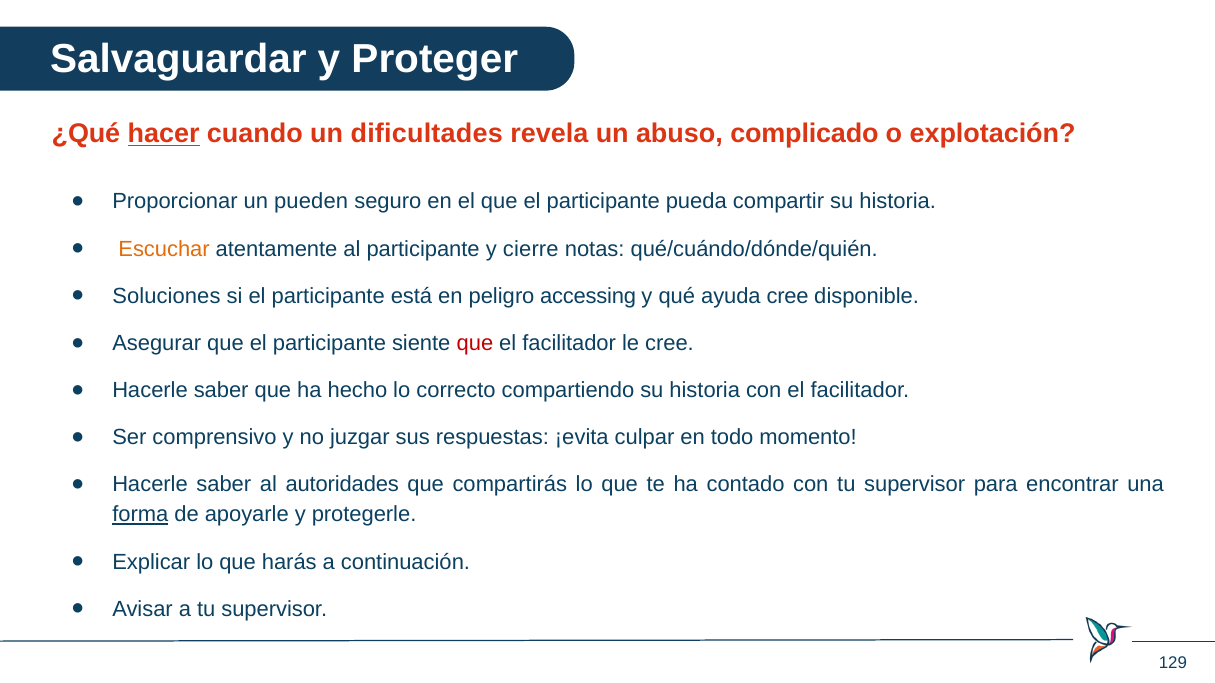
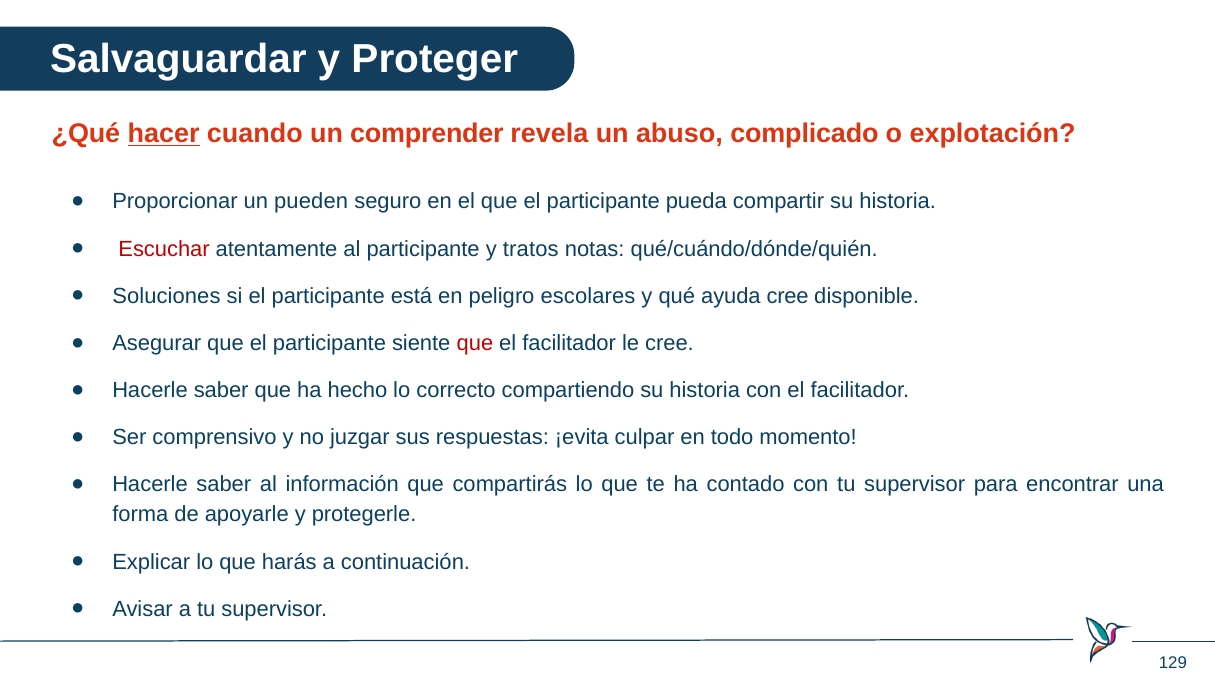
dificultades: dificultades -> comprender (427, 134)
Escuchar colour: orange -> red (164, 249)
cierre: cierre -> tratos (531, 249)
accessing: accessing -> escolares (588, 296)
autoridades: autoridades -> información (342, 485)
forma underline: present -> none (140, 515)
